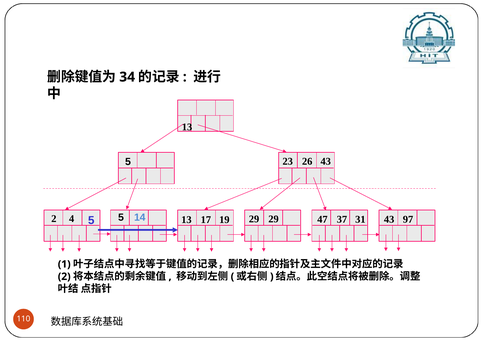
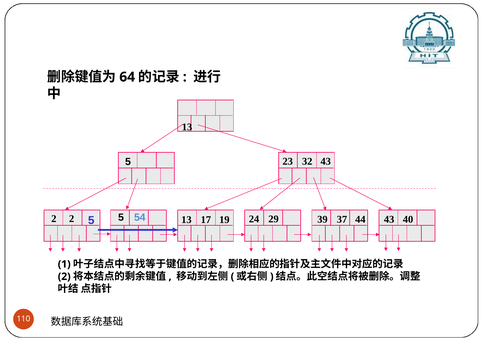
34: 34 -> 64 (127, 77)
26: 26 -> 32 (307, 162)
14: 14 -> 54 (140, 218)
2 4: 4 -> 2 (72, 219)
19 29: 29 -> 24 (254, 219)
47: 47 -> 39 (322, 220)
31: 31 -> 44 (360, 220)
97: 97 -> 40 (408, 220)
